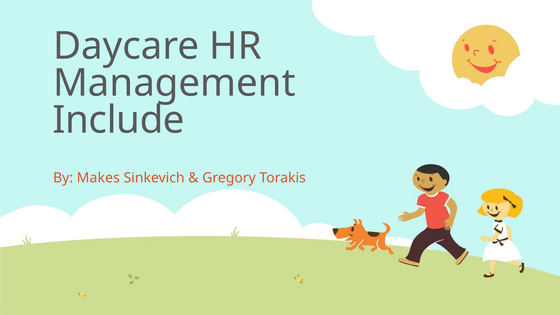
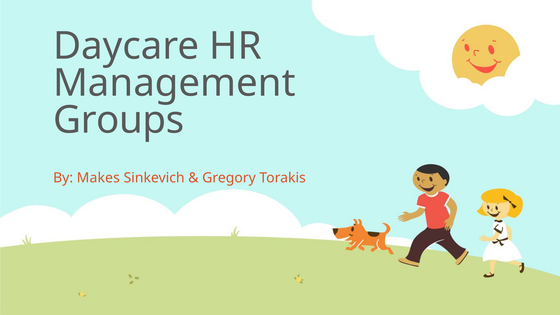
Include: Include -> Groups (119, 120)
